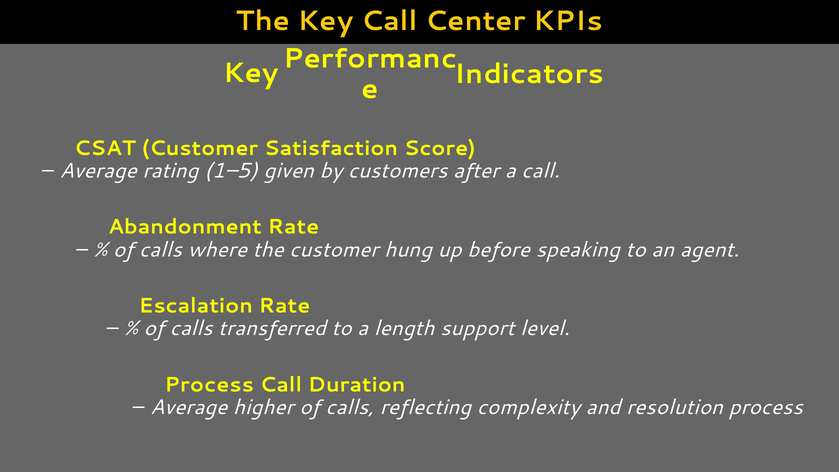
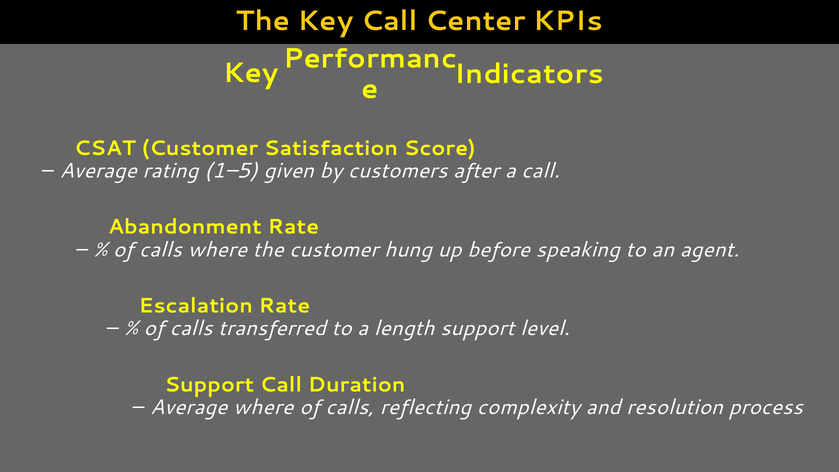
Process: Process -> Support (209, 385)
Average higher: higher -> where (263, 407)
